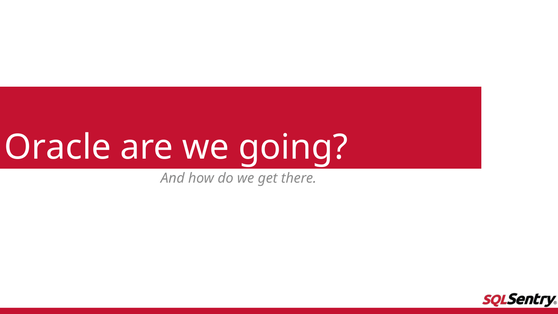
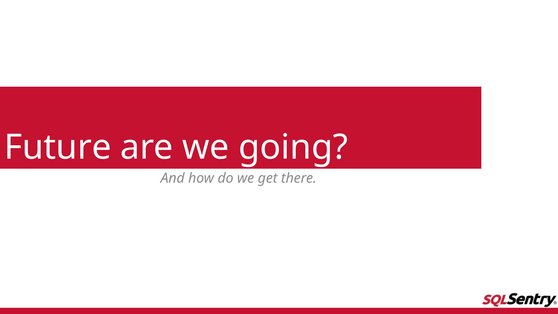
Oracle: Oracle -> Future (58, 147)
